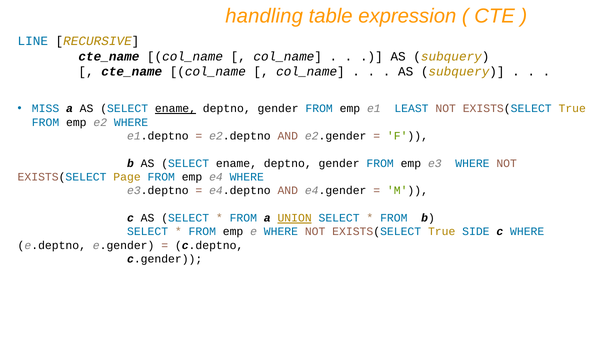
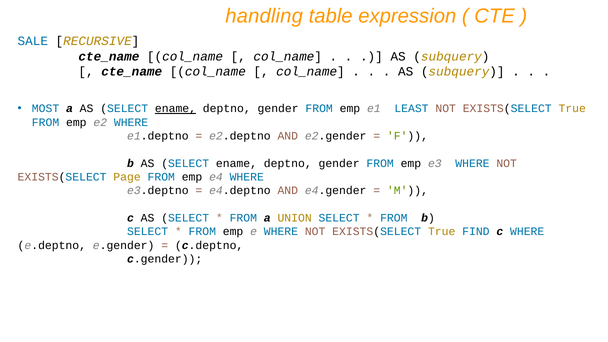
LINE: LINE -> SALE (33, 41)
MISS: MISS -> MOST (46, 109)
UNION underline: present -> none (295, 218)
SIDE: SIDE -> FIND (476, 232)
